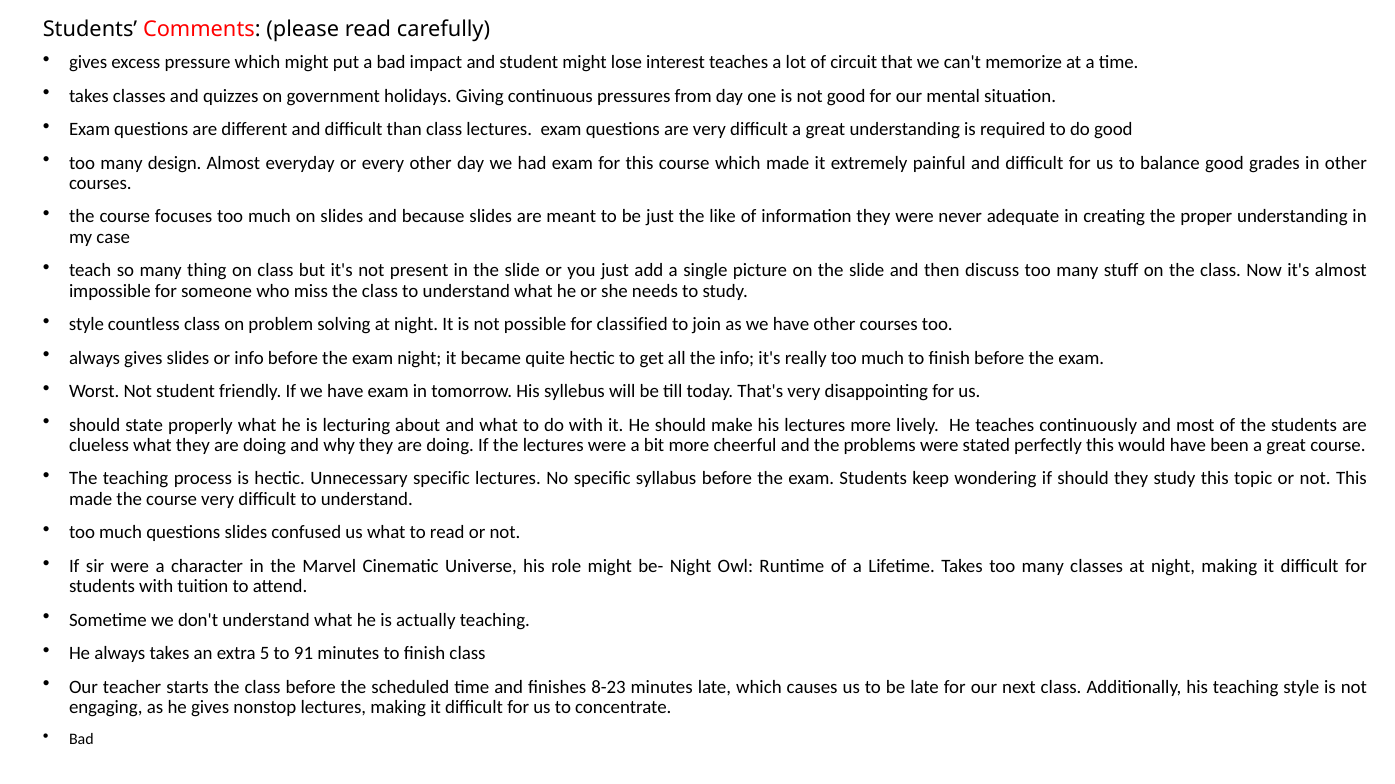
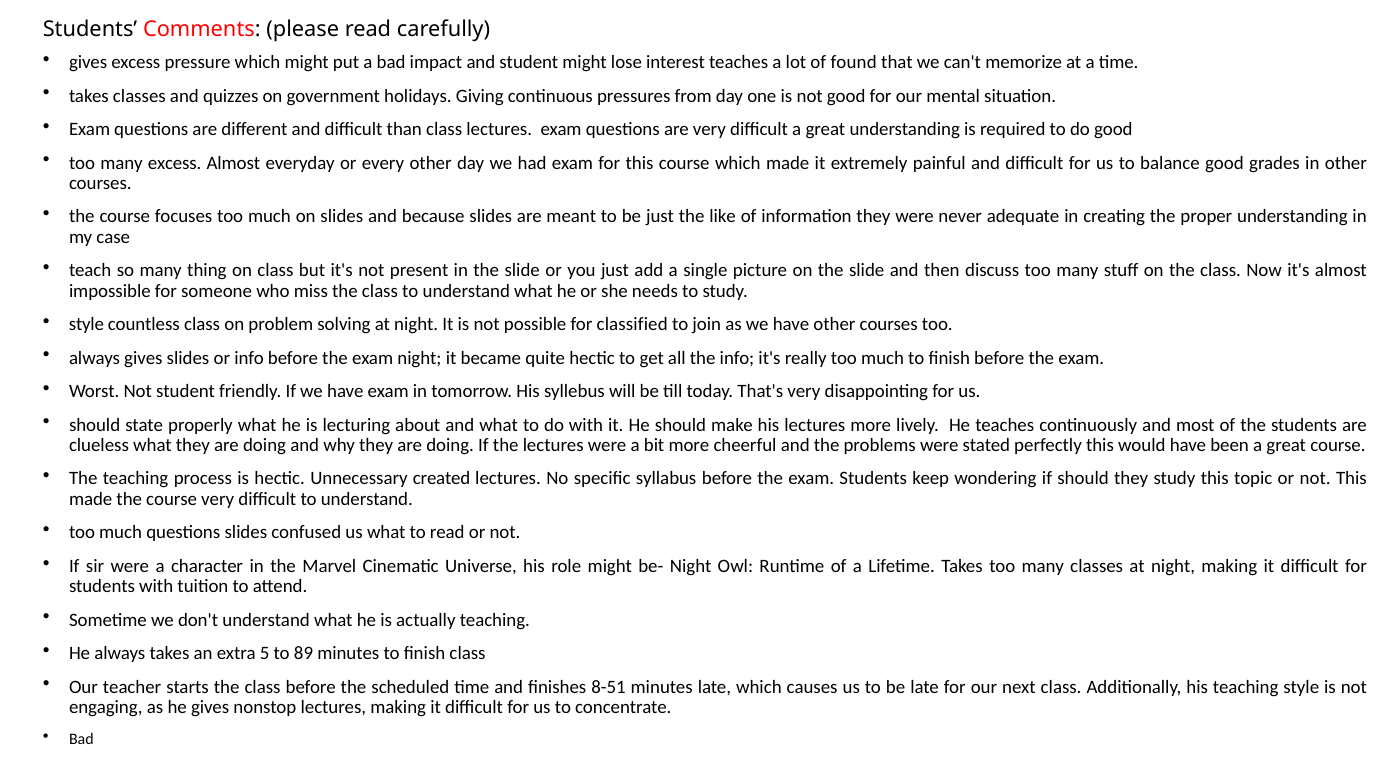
circuit: circuit -> found (854, 63)
many design: design -> excess (175, 163)
Unnecessary specific: specific -> created (442, 479)
91: 91 -> 89 (304, 654)
8-23: 8-23 -> 8-51 (608, 687)
